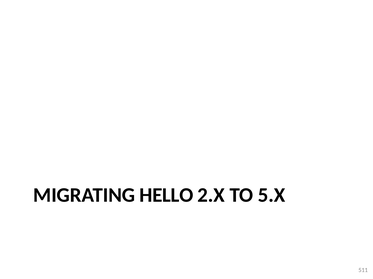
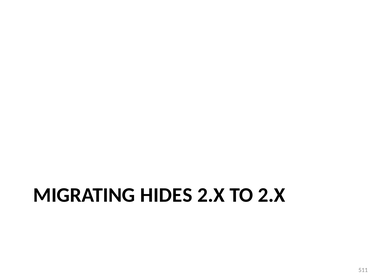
HELLO: HELLO -> HIDES (166, 196)
TO 5.X: 5.X -> 2.X (272, 196)
